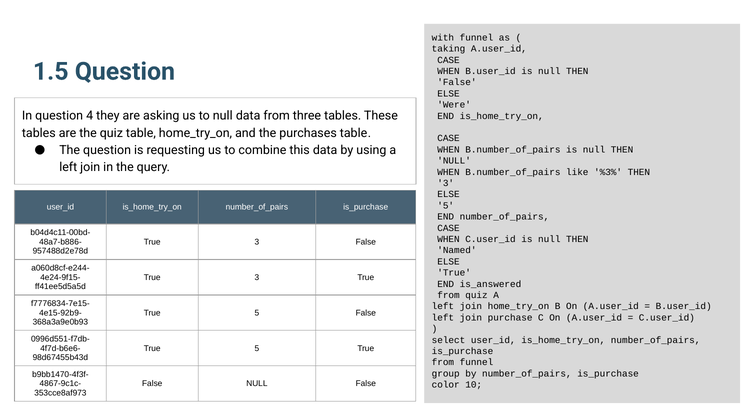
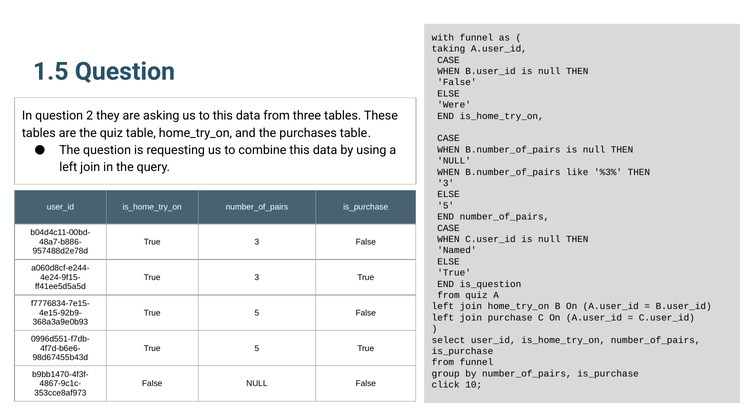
4: 4 -> 2 (90, 116)
to null: null -> this (223, 116)
is_answered: is_answered -> is_question (490, 284)
color: color -> click (446, 385)
